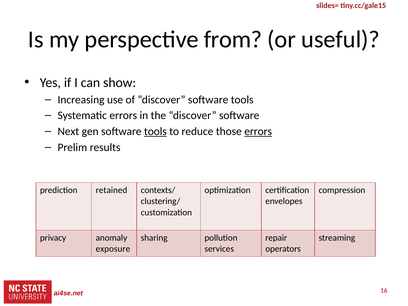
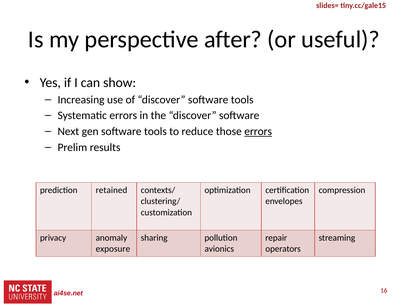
from: from -> after (233, 39)
tools underline: present -> none (155, 131)
services: services -> avionics (219, 249)
